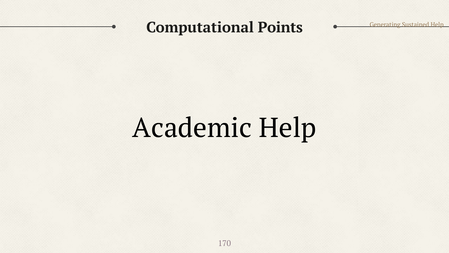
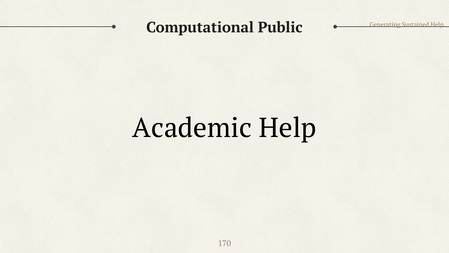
Points: Points -> Public (280, 28)
